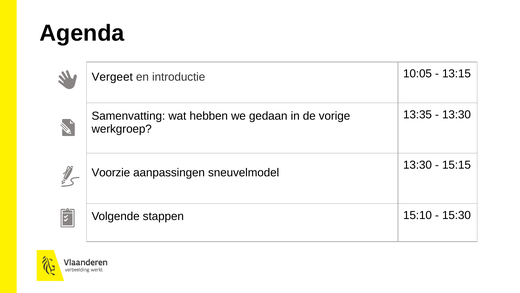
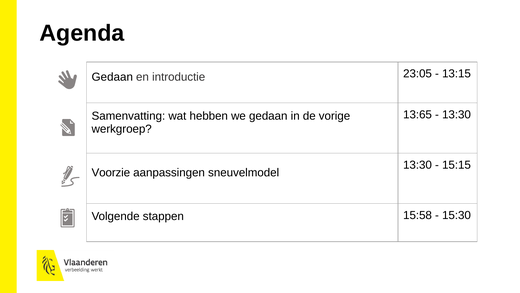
Vergeet: Vergeet -> Gedaan (112, 77)
10:05: 10:05 -> 23:05 (418, 74)
13:35: 13:35 -> 13:65 (418, 114)
15:10: 15:10 -> 15:58 (418, 215)
